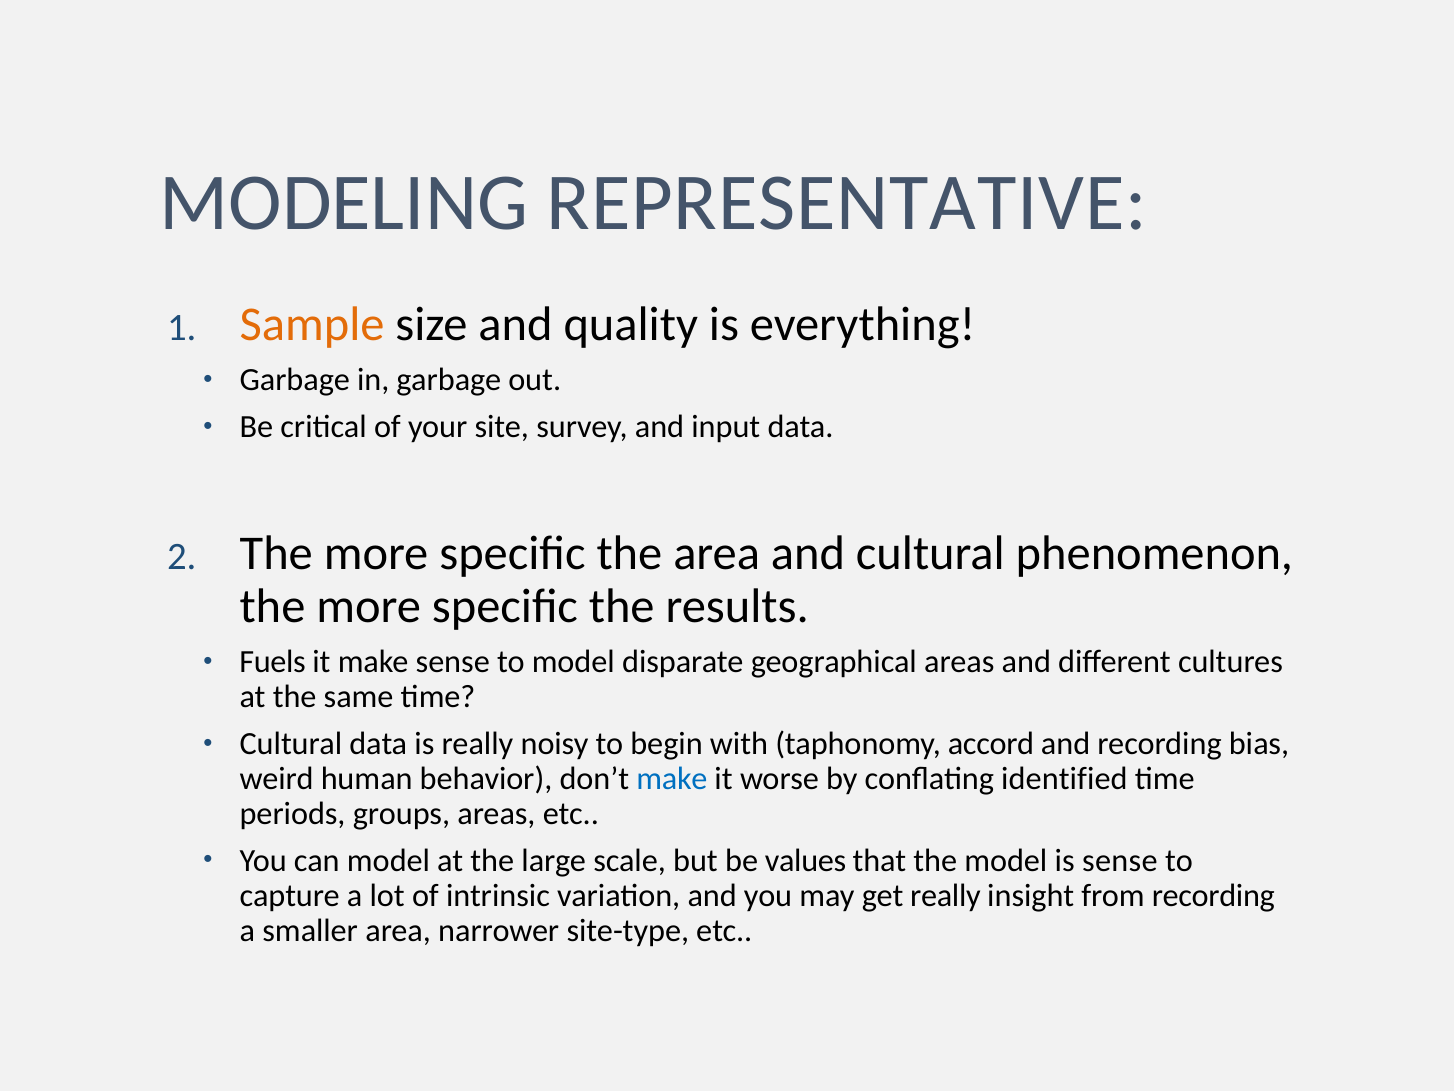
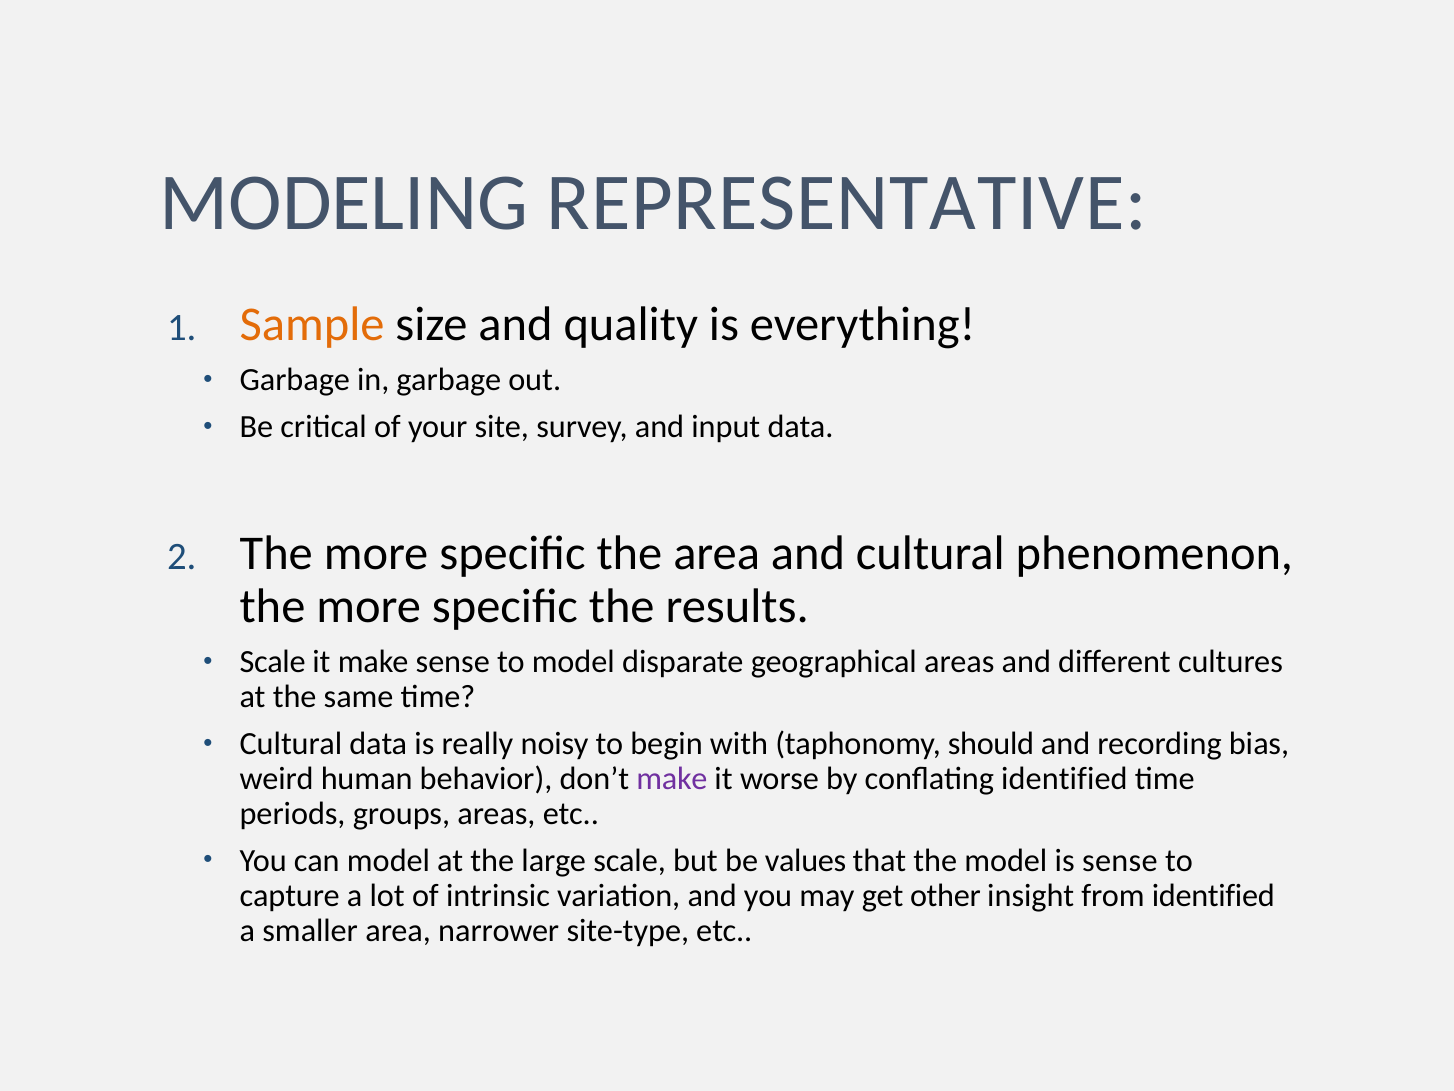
Fuels: Fuels -> Scale (273, 662)
accord: accord -> should (991, 744)
make colour: blue -> purple (672, 778)
get really: really -> other (945, 895)
from recording: recording -> identified (1213, 895)
